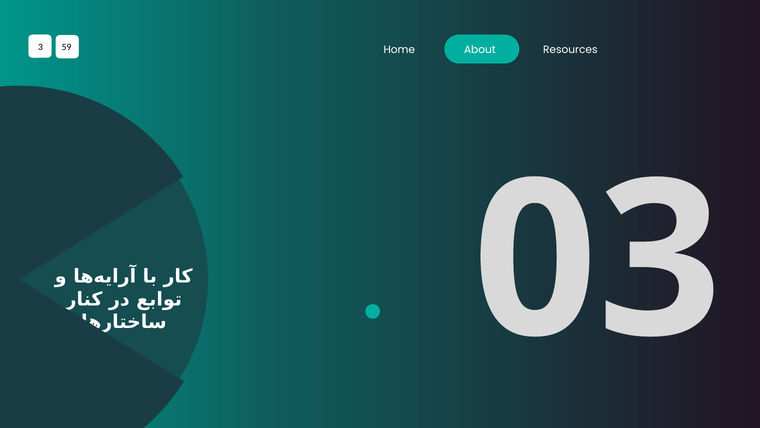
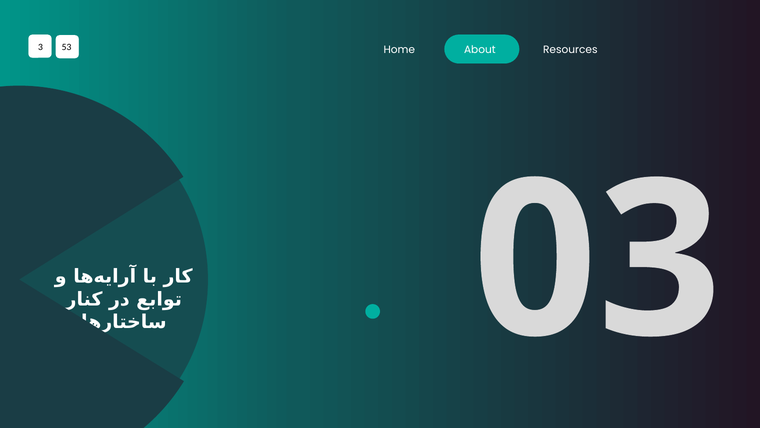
59: 59 -> 53 (67, 47)
